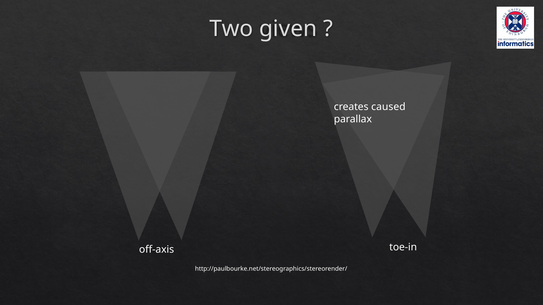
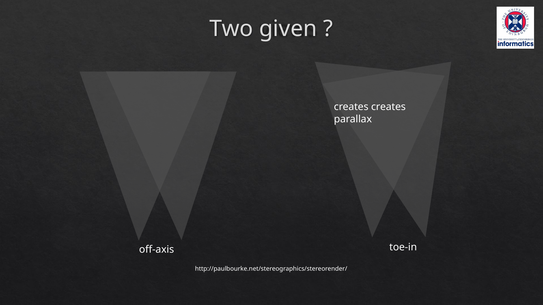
creates caused: caused -> creates (388, 107)
